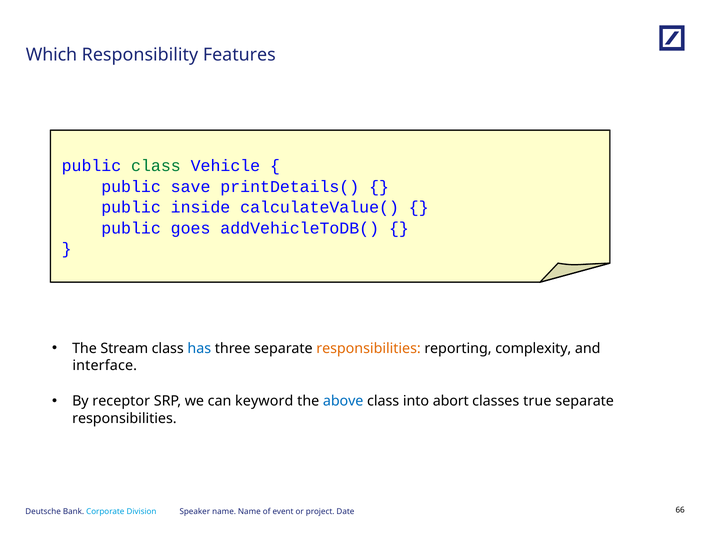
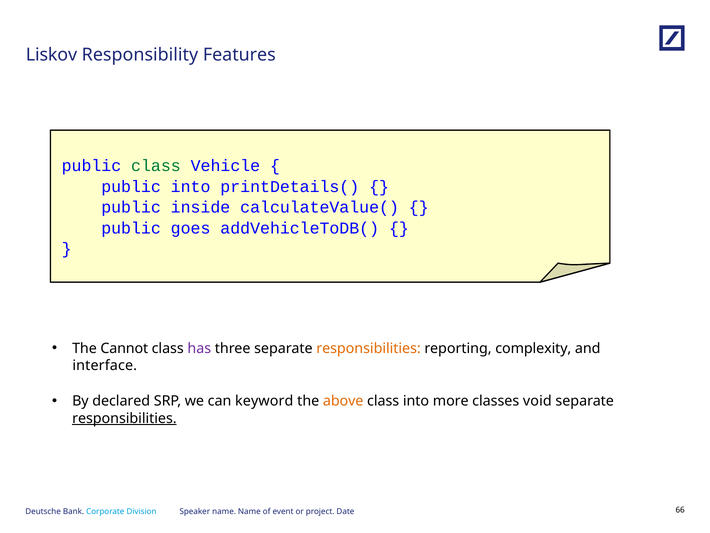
Which: Which -> Liskov (51, 55)
public save: save -> into (191, 186)
Stream: Stream -> Cannot (124, 348)
has colour: blue -> purple (199, 348)
receptor: receptor -> declared (121, 401)
above colour: blue -> orange (343, 401)
abort: abort -> more (451, 401)
true: true -> void (537, 401)
responsibilities underline: none -> present (124, 418)
